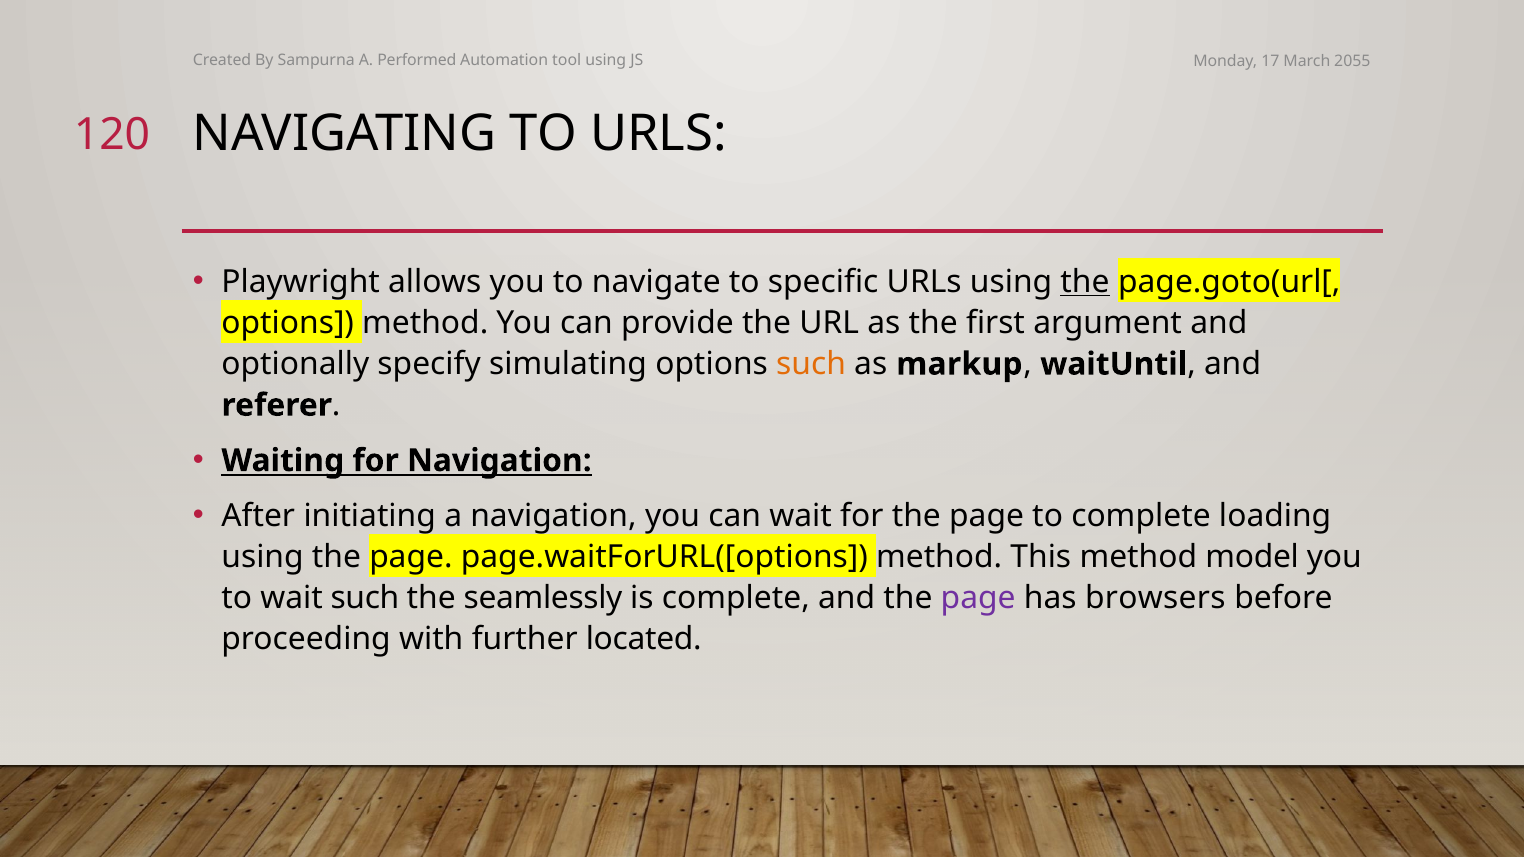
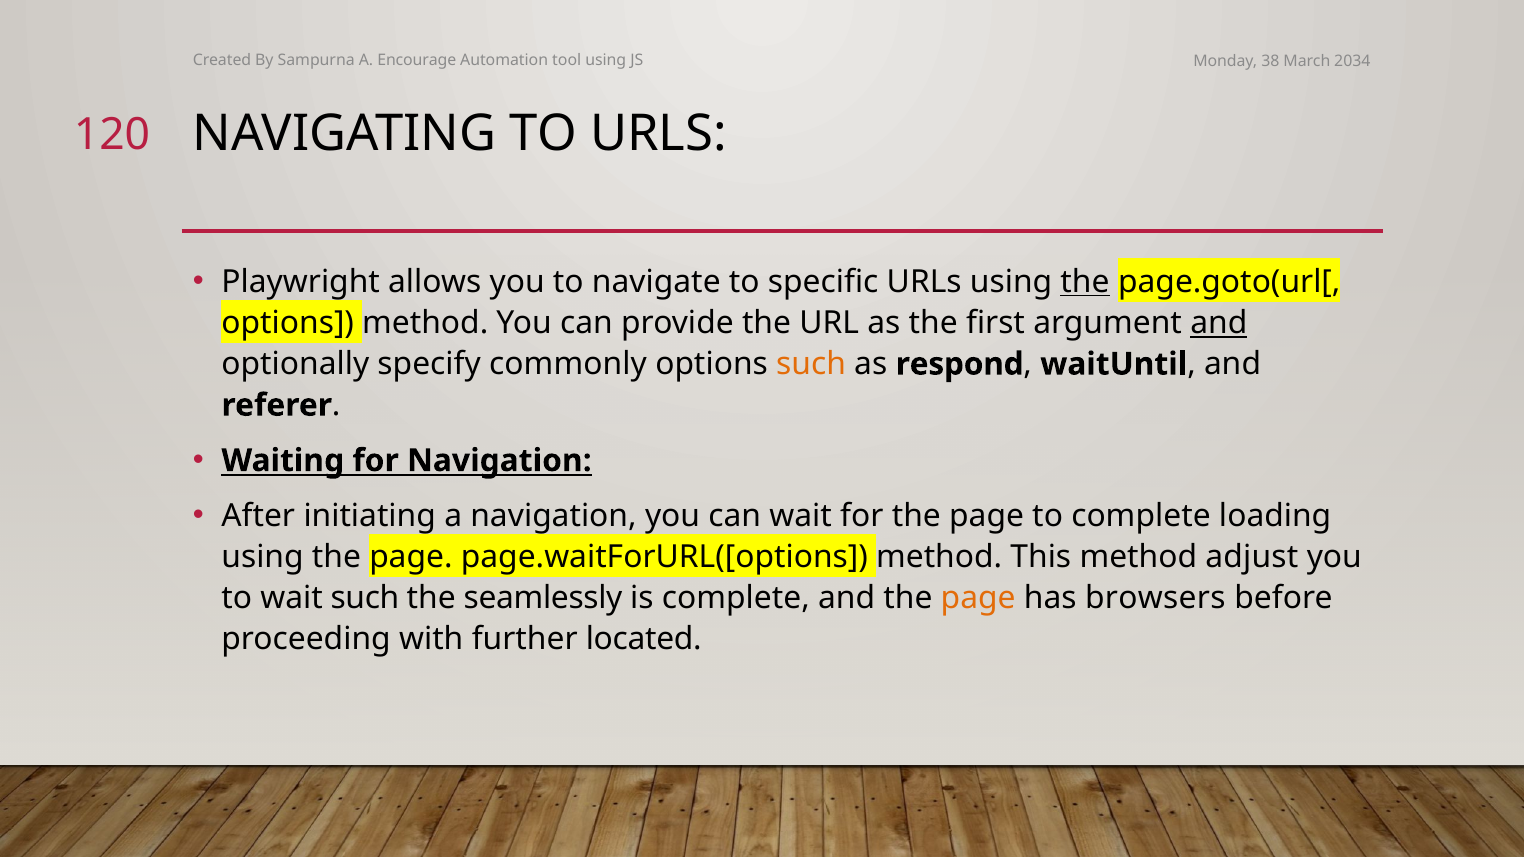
Performed: Performed -> Encourage (417, 60)
17: 17 -> 38 (1270, 62)
2055: 2055 -> 2034 (1352, 62)
and underline: none -> present (1219, 323)
simulating: simulating -> commonly (568, 364)
markup: markup -> respond (960, 364)
model: model -> adjust (1252, 557)
page colour: purple -> orange (978, 598)
